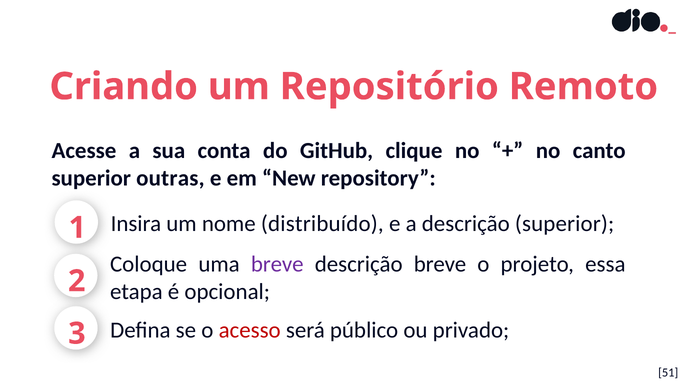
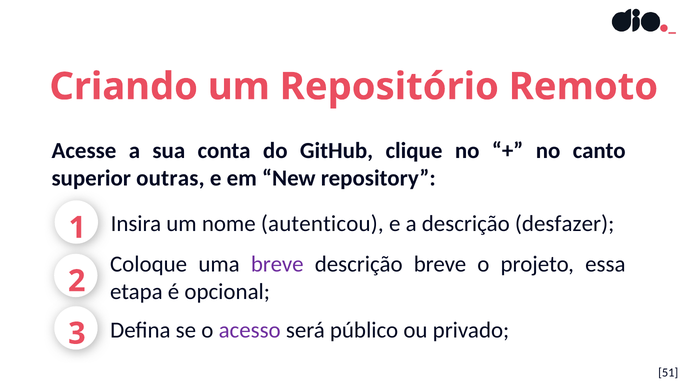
distribuído: distribuído -> autenticou (322, 224)
descrição superior: superior -> desfazer (565, 224)
acesso colour: red -> purple (250, 330)
